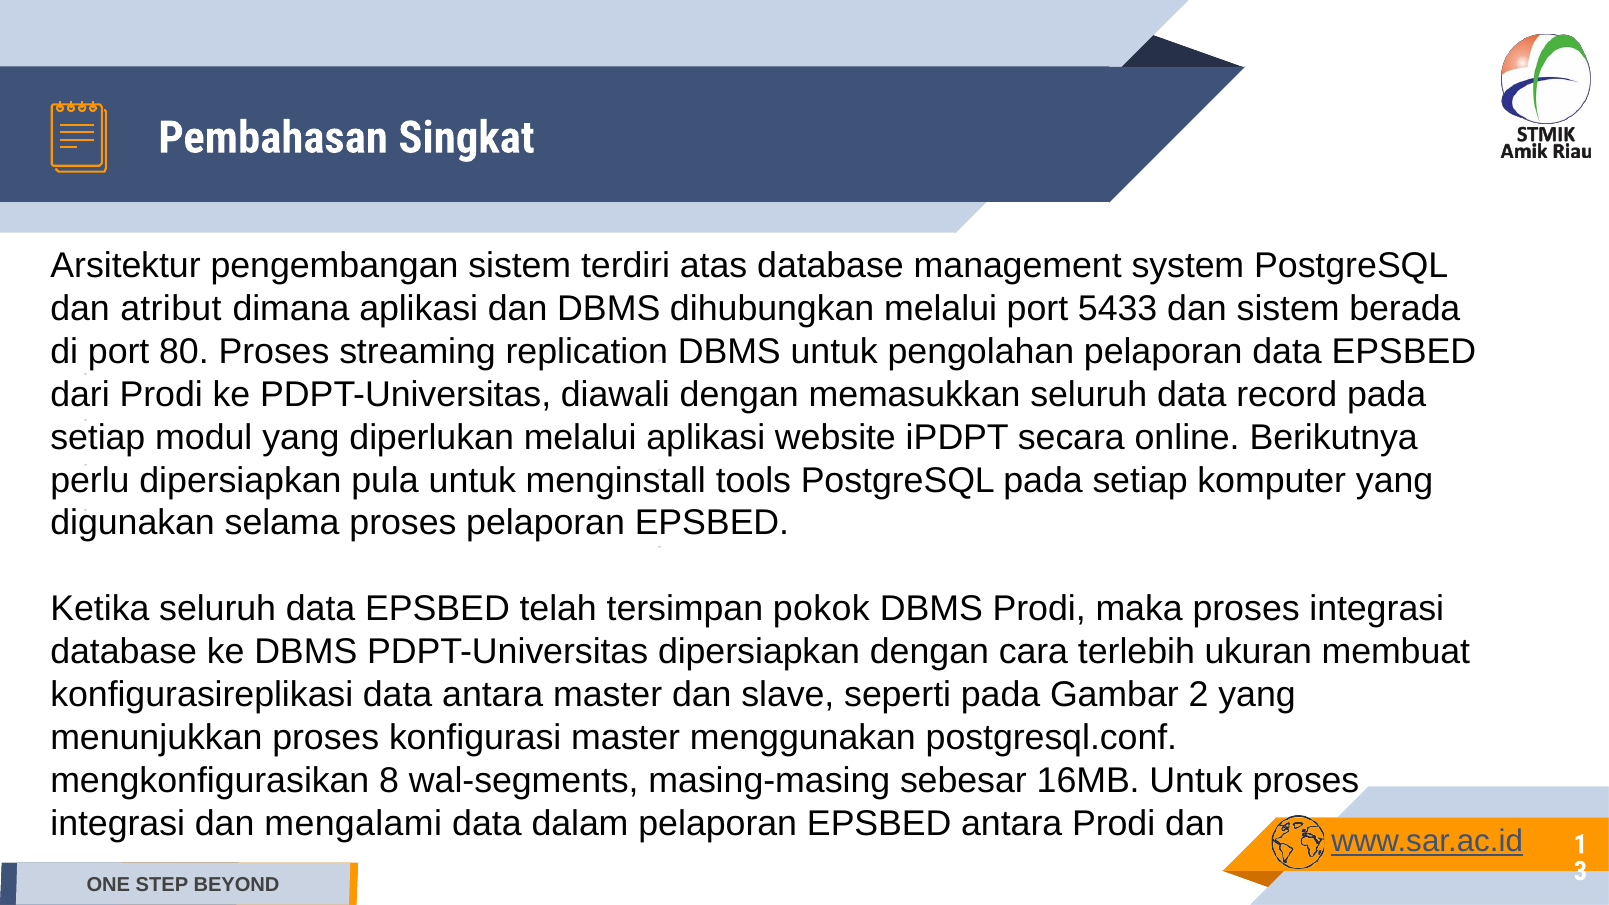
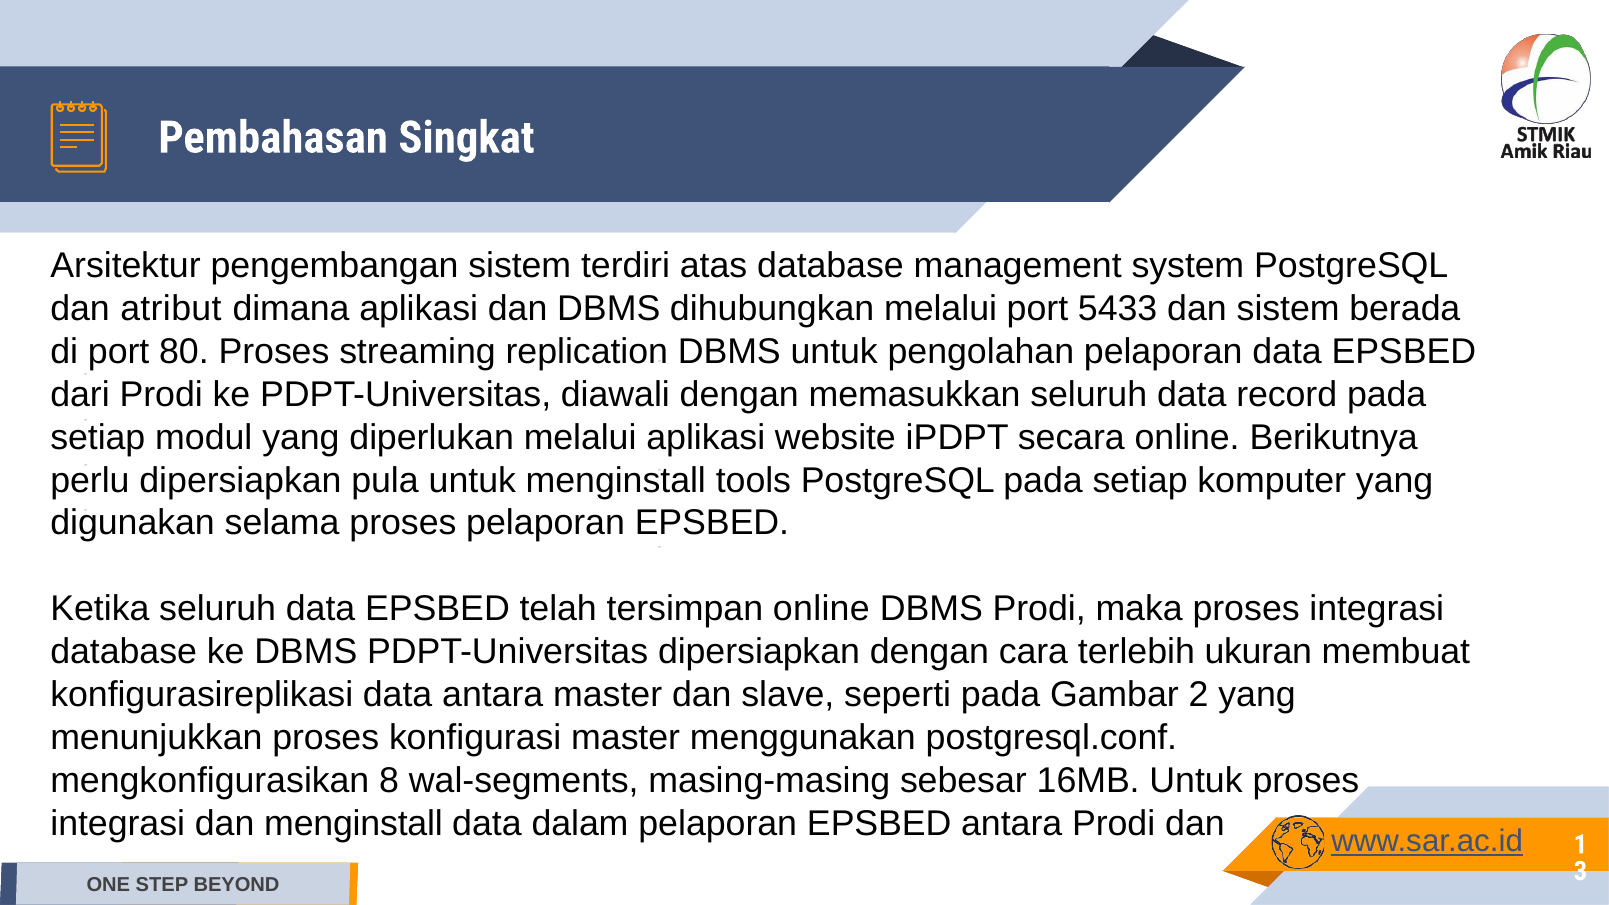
tersimpan pokok: pokok -> online (821, 609)
dan mengalami: mengalami -> menginstall (353, 823)
